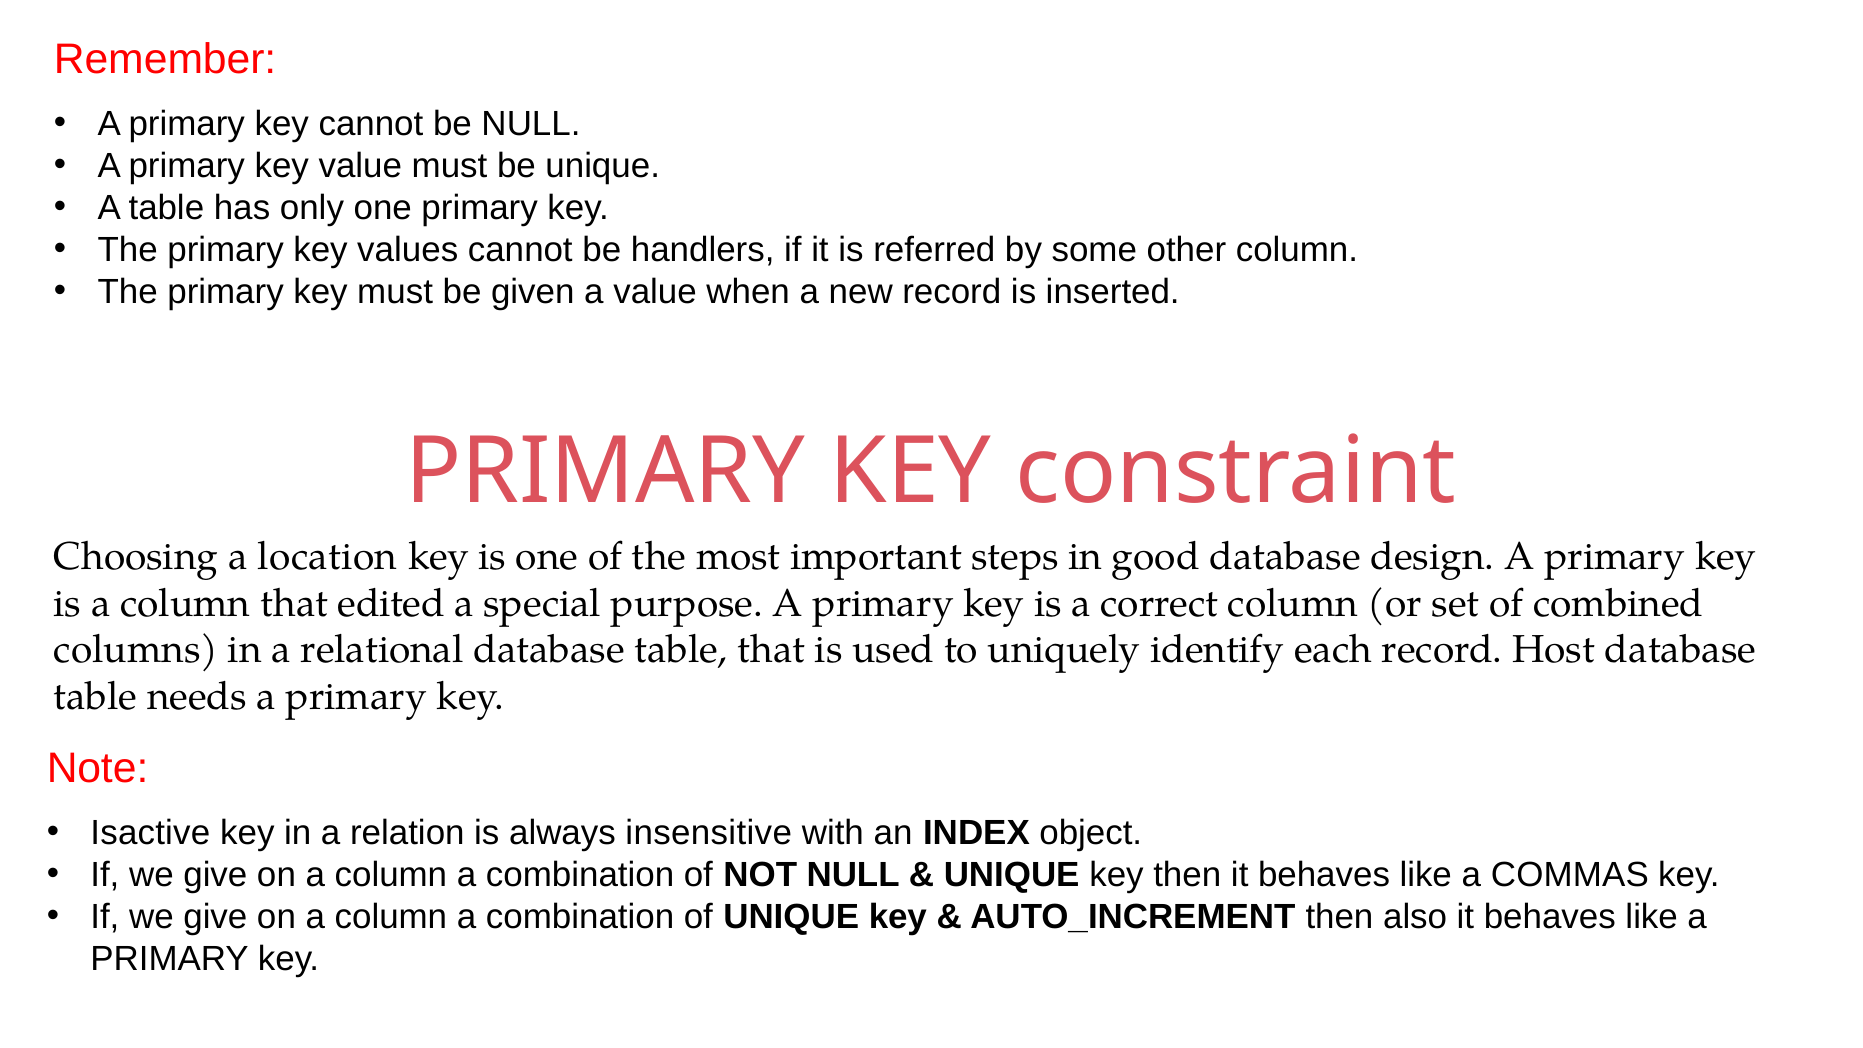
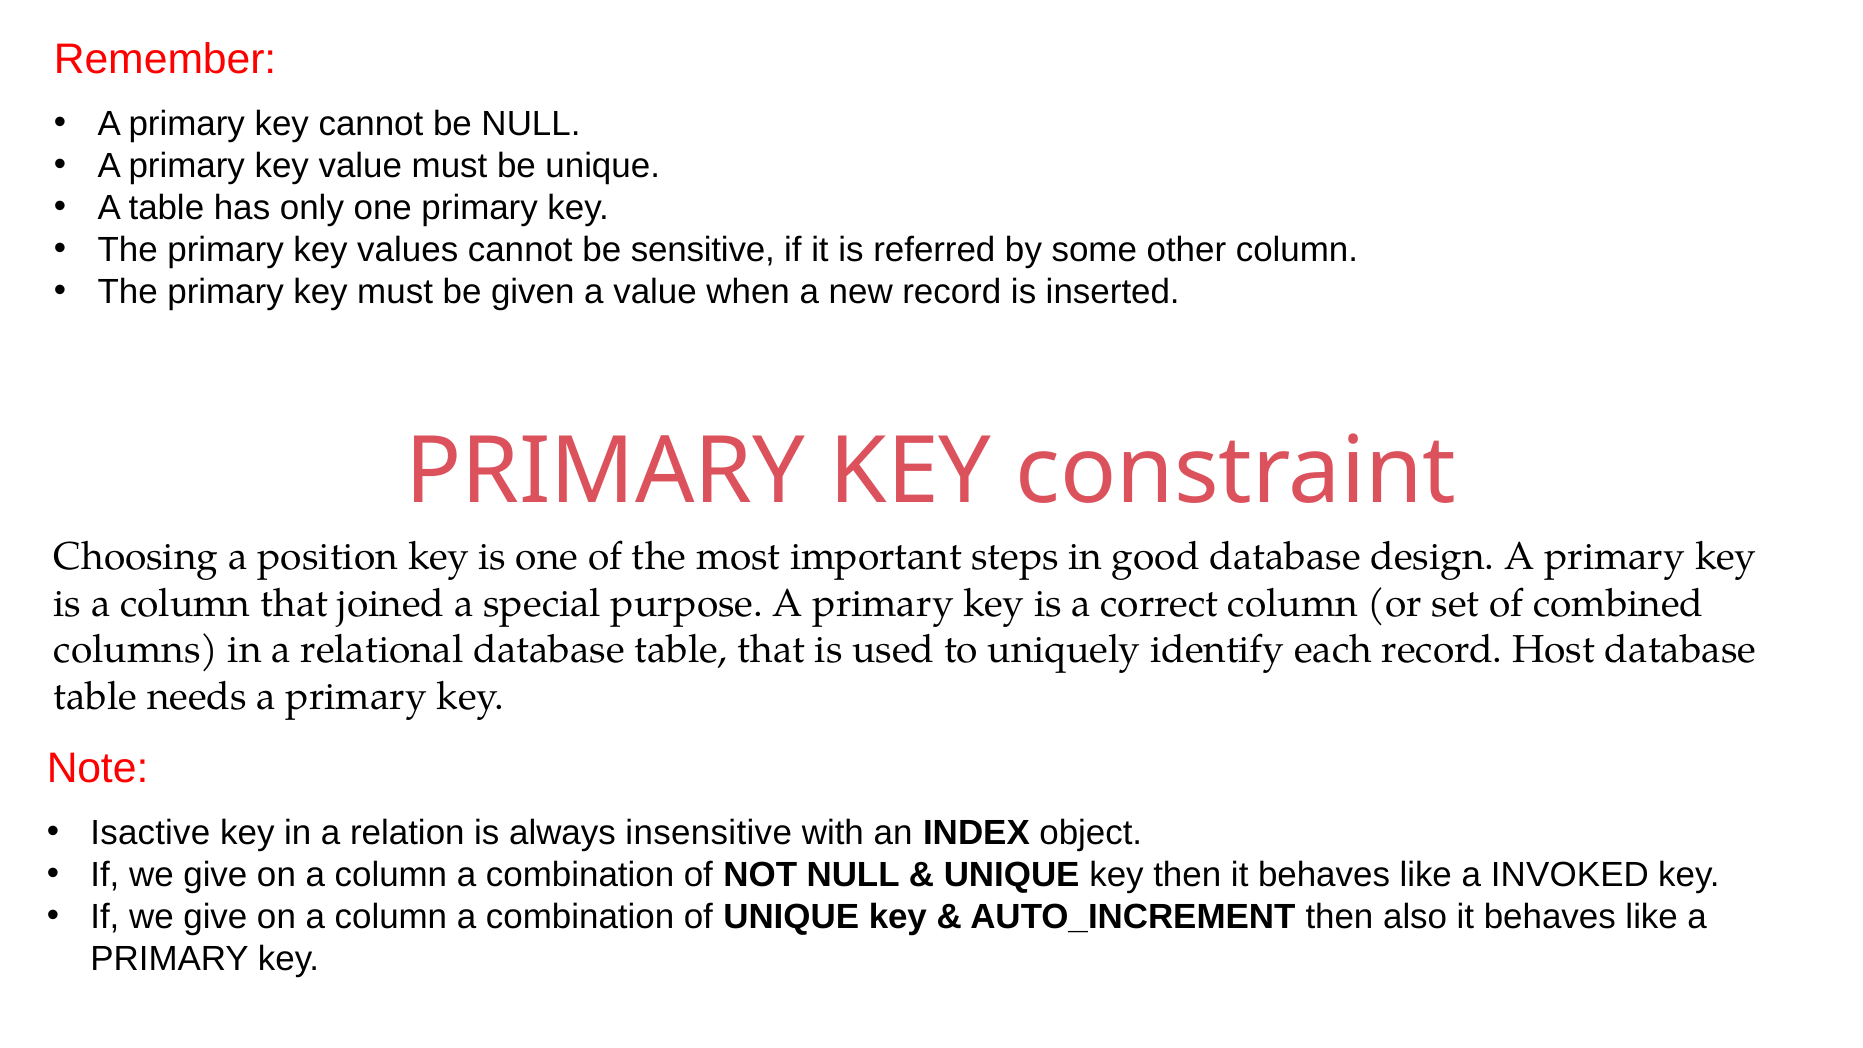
handlers: handlers -> sensitive (703, 250)
location: location -> position (328, 557)
edited: edited -> joined (391, 603)
COMMAS: COMMAS -> INVOKED (1570, 875)
